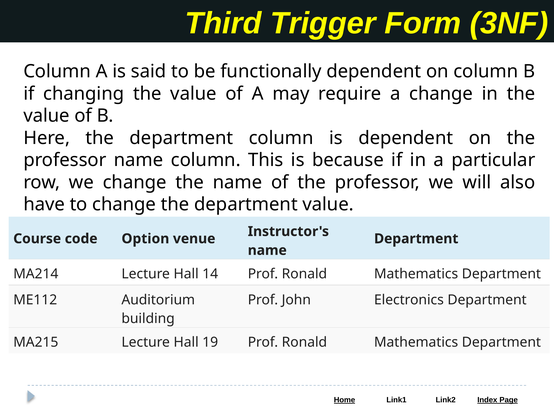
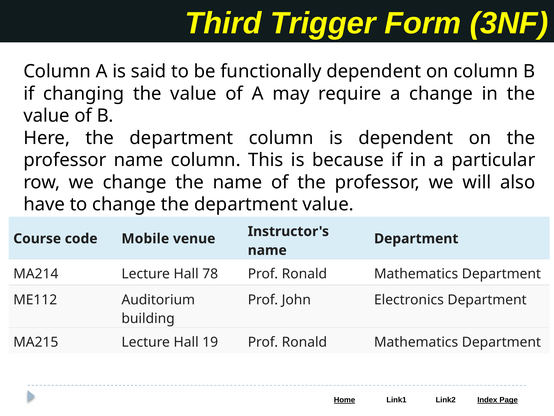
Option: Option -> Mobile (145, 238)
14: 14 -> 78 (210, 274)
